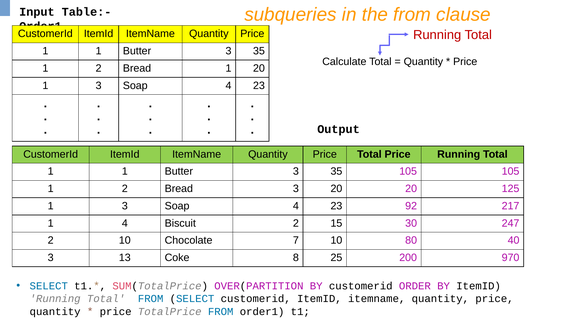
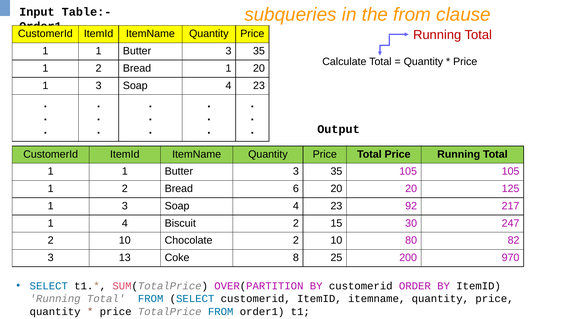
Bread 3: 3 -> 6 (296, 188)
Chocolate 7: 7 -> 2 (296, 240)
40: 40 -> 82 (514, 240)
